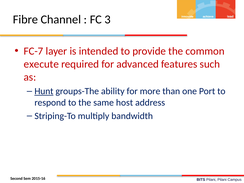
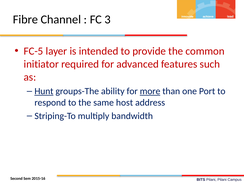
FC-7: FC-7 -> FC-5 (34, 51)
execute: execute -> initiator (41, 64)
more underline: none -> present (150, 91)
